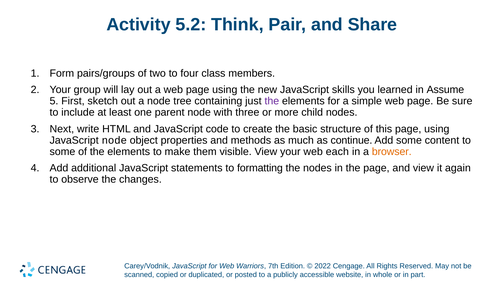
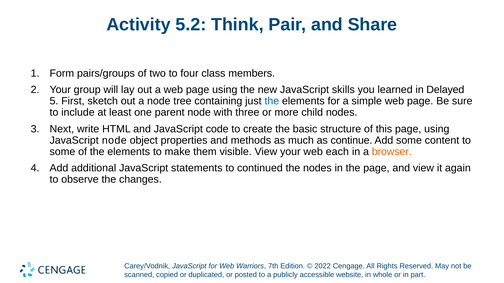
Assume: Assume -> Delayed (445, 90)
the colour: purple -> blue (272, 101)
formatting: formatting -> continued (260, 168)
